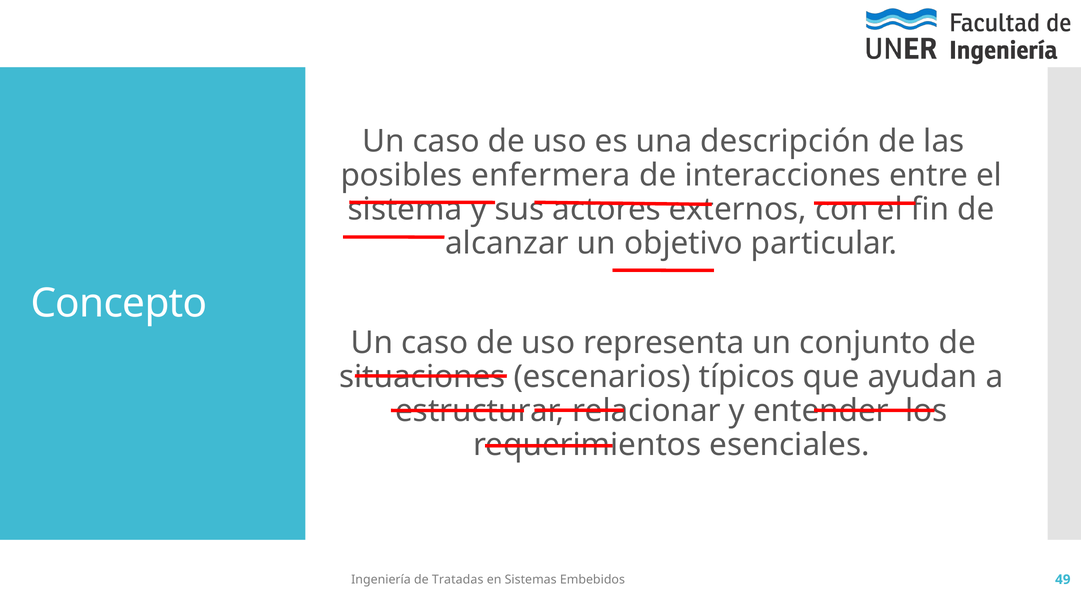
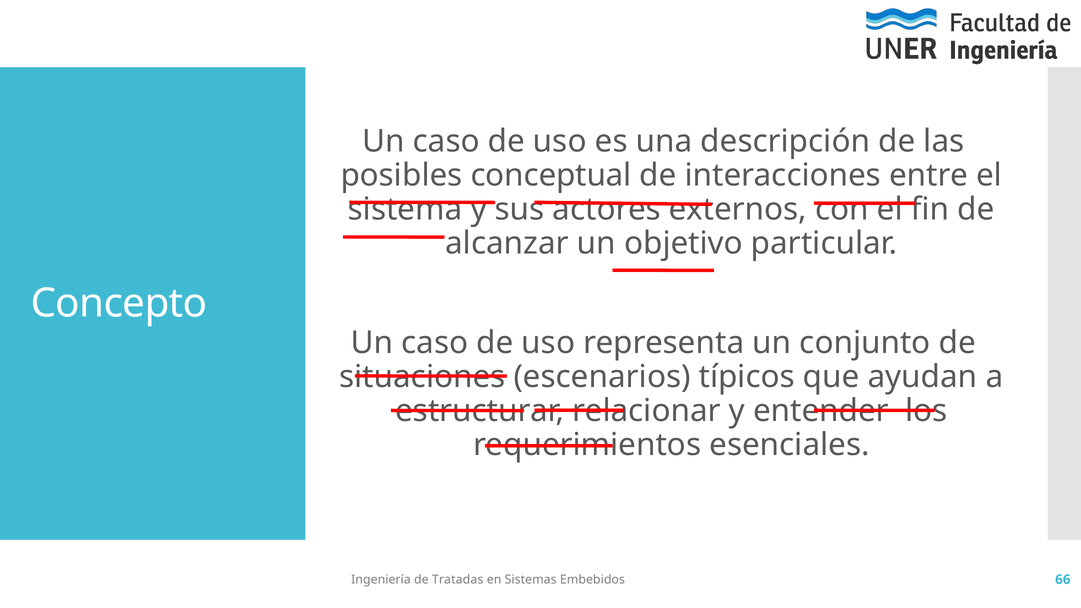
enfermera: enfermera -> conceptual (551, 175)
49: 49 -> 66 (1063, 580)
